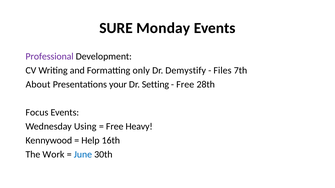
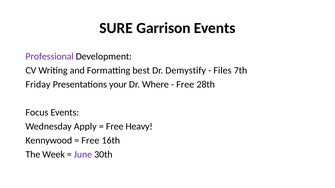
Monday: Monday -> Garrison (163, 28)
only: only -> best (141, 71)
About: About -> Friday (38, 85)
Setting: Setting -> Where (155, 85)
Using: Using -> Apply (85, 127)
Help: Help -> Free (90, 141)
Work: Work -> Week (54, 155)
June colour: blue -> purple (83, 155)
